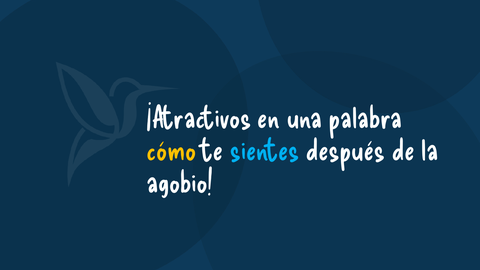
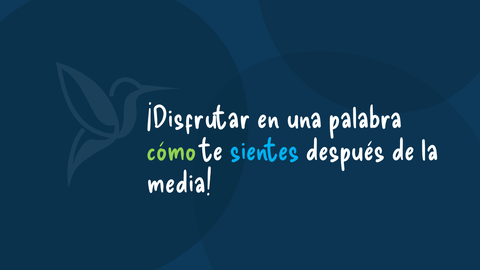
¡Atractivos: ¡Atractivos -> ¡Disfrutar (198, 118)
cómo colour: yellow -> light green (171, 151)
agobio: agobio -> media (180, 183)
